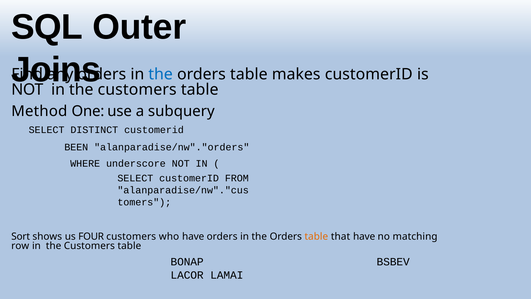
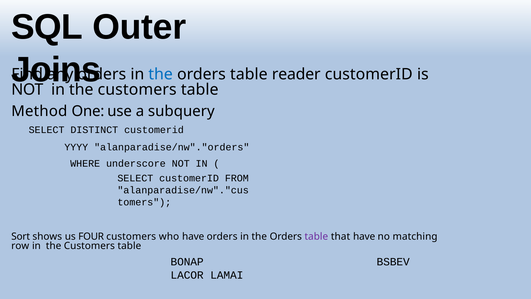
makes: makes -> reader (296, 74)
BEEN: BEEN -> YYYY (76, 147)
table colour: orange -> purple (316, 236)
